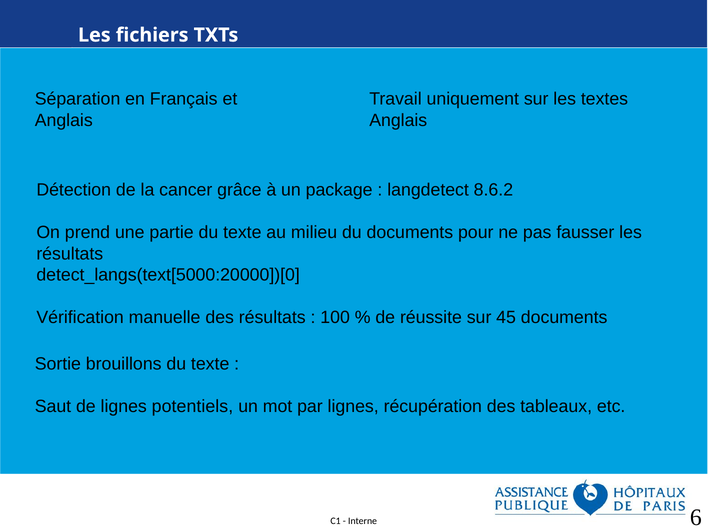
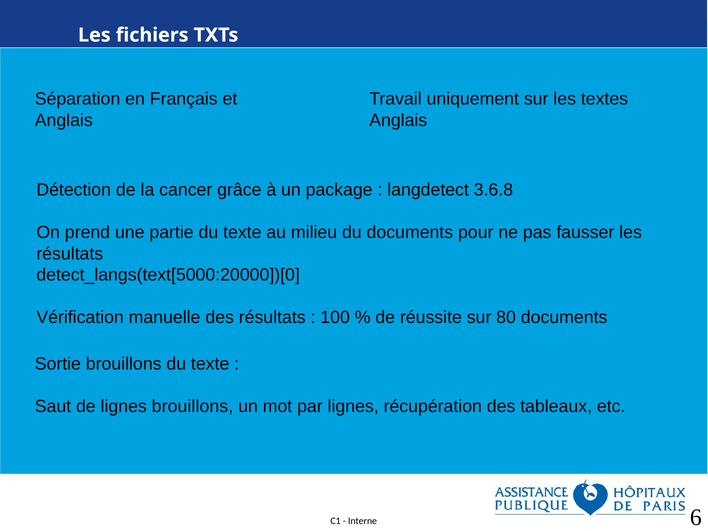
8.6.2: 8.6.2 -> 3.6.8 (493, 190)
45: 45 -> 80 (506, 318)
lignes potentiels: potentiels -> brouillons (192, 406)
